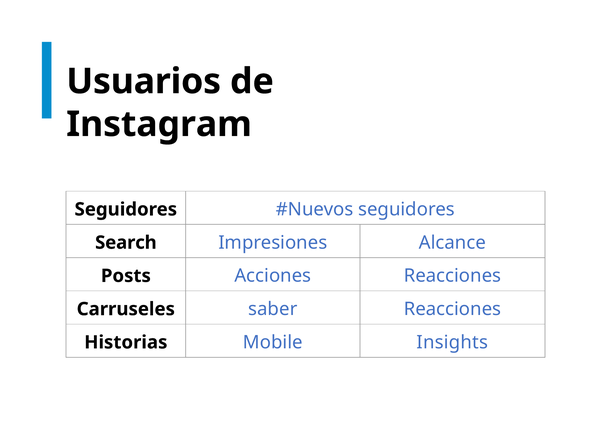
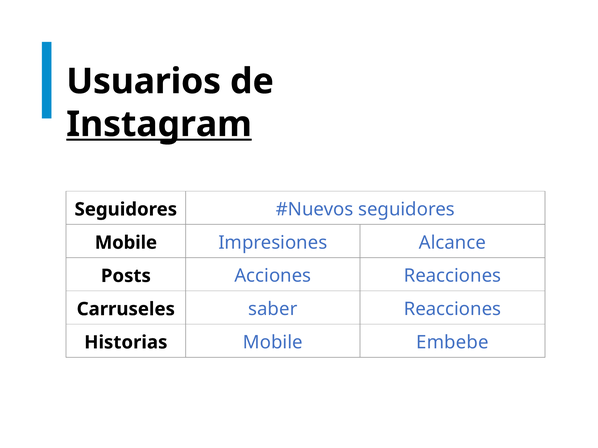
Instagram underline: none -> present (159, 124)
Search: Search -> Mobile (126, 243)
Insights: Insights -> Embebe (452, 343)
